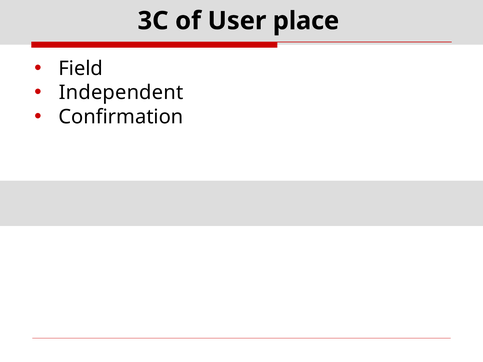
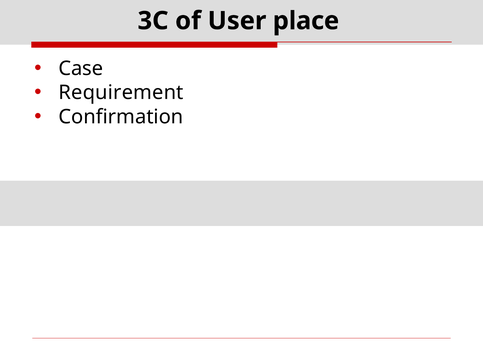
Field: Field -> Case (81, 69)
Independent: Independent -> Requirement (121, 93)
